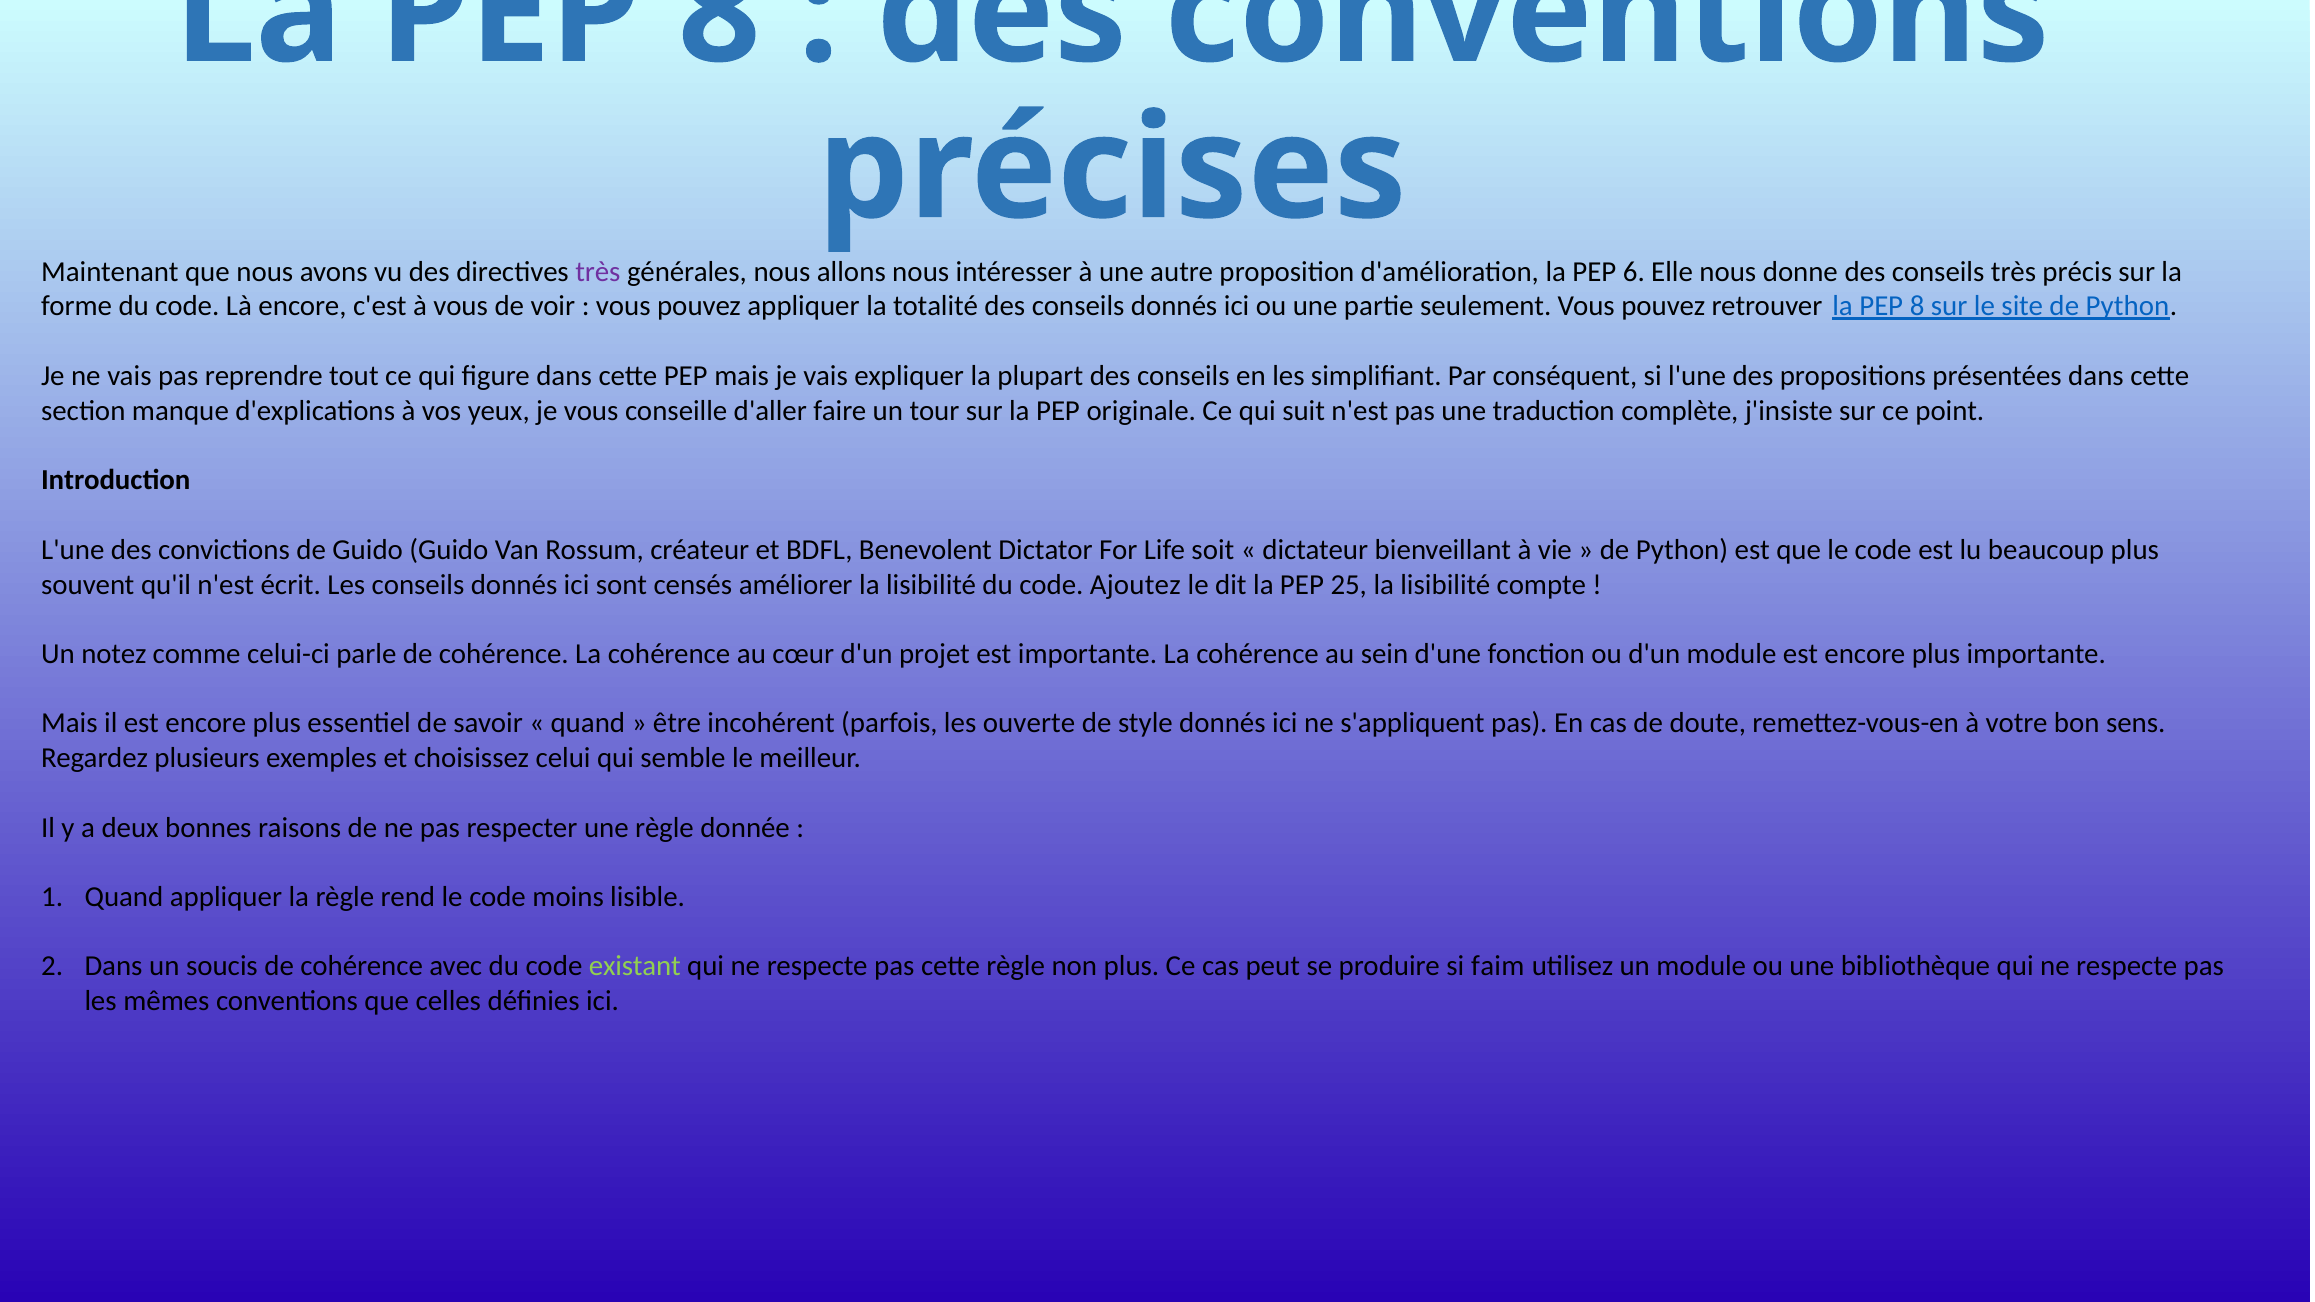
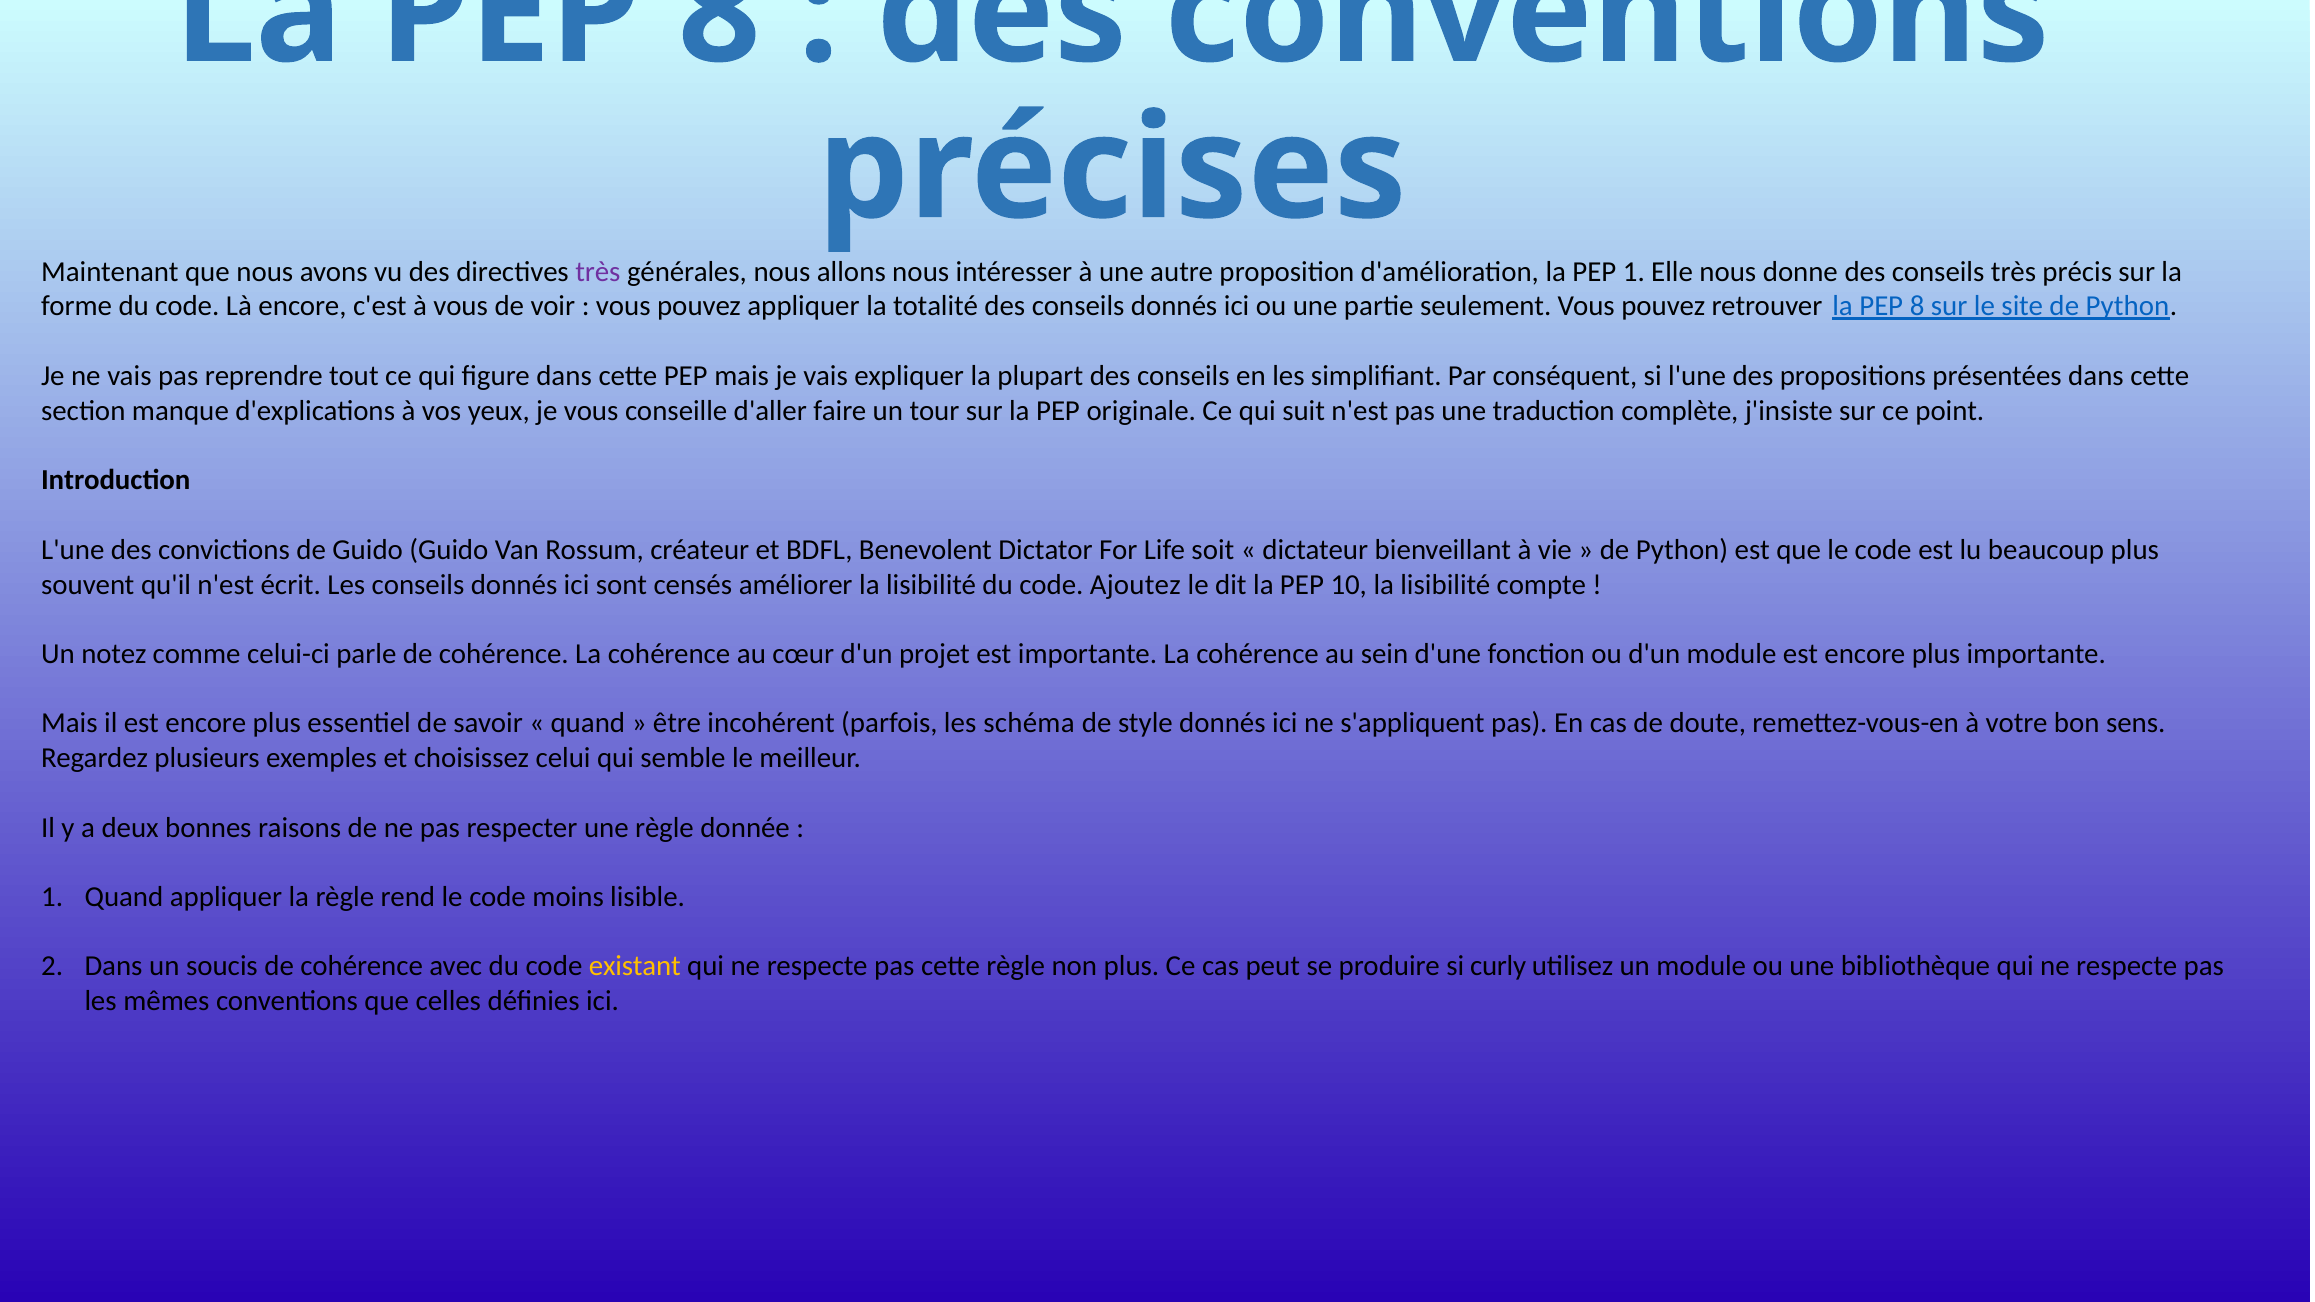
PEP 6: 6 -> 1 (1634, 272)
25: 25 -> 10 (1349, 585)
ouverte: ouverte -> schéma (1029, 724)
existant colour: light green -> yellow (635, 967)
faim: faim -> curly (1498, 967)
